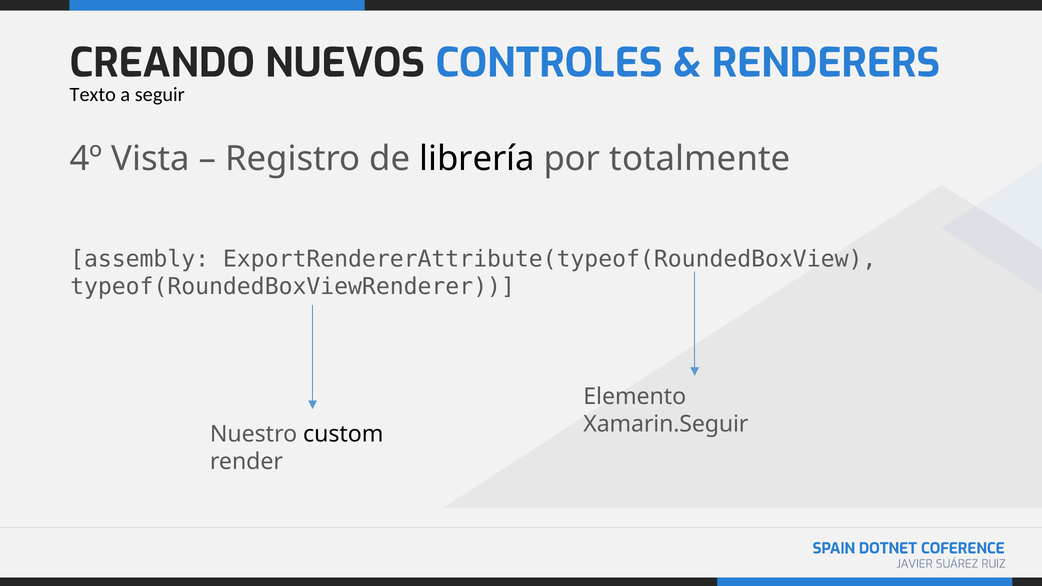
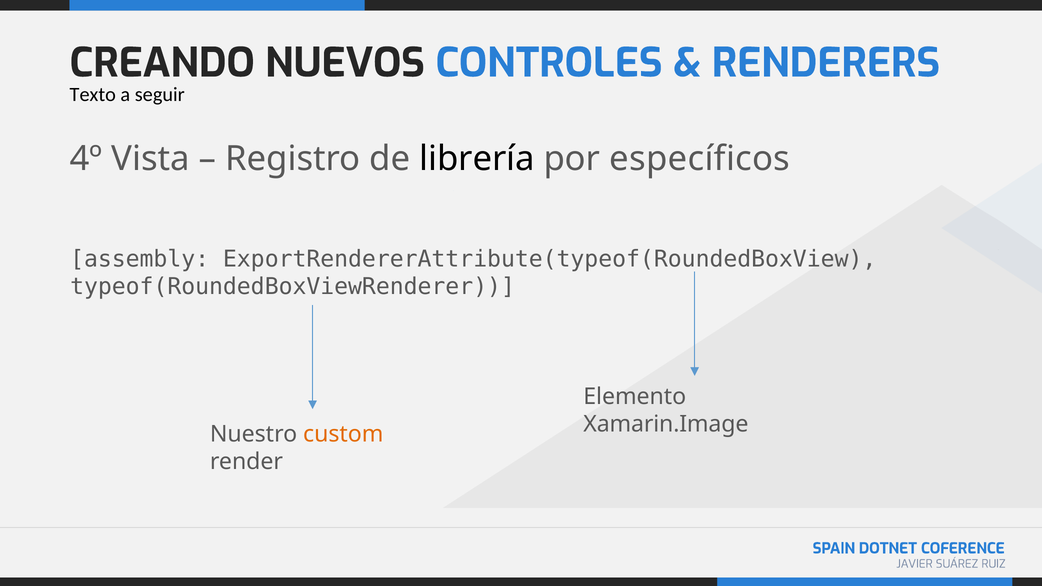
totalmente: totalmente -> específicos (700, 159)
Xamarin.Seguir: Xamarin.Seguir -> Xamarin.Image (666, 424)
custom colour: black -> orange (343, 434)
